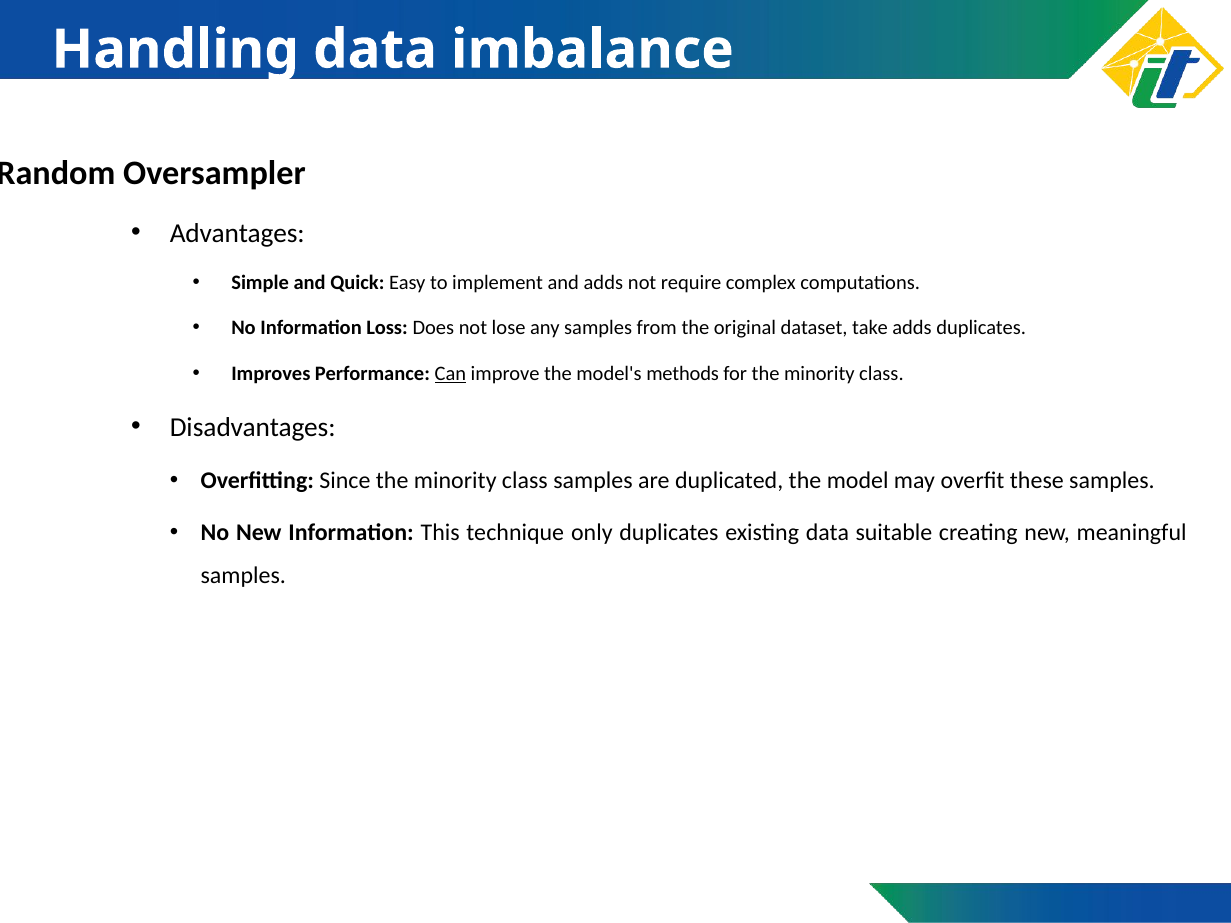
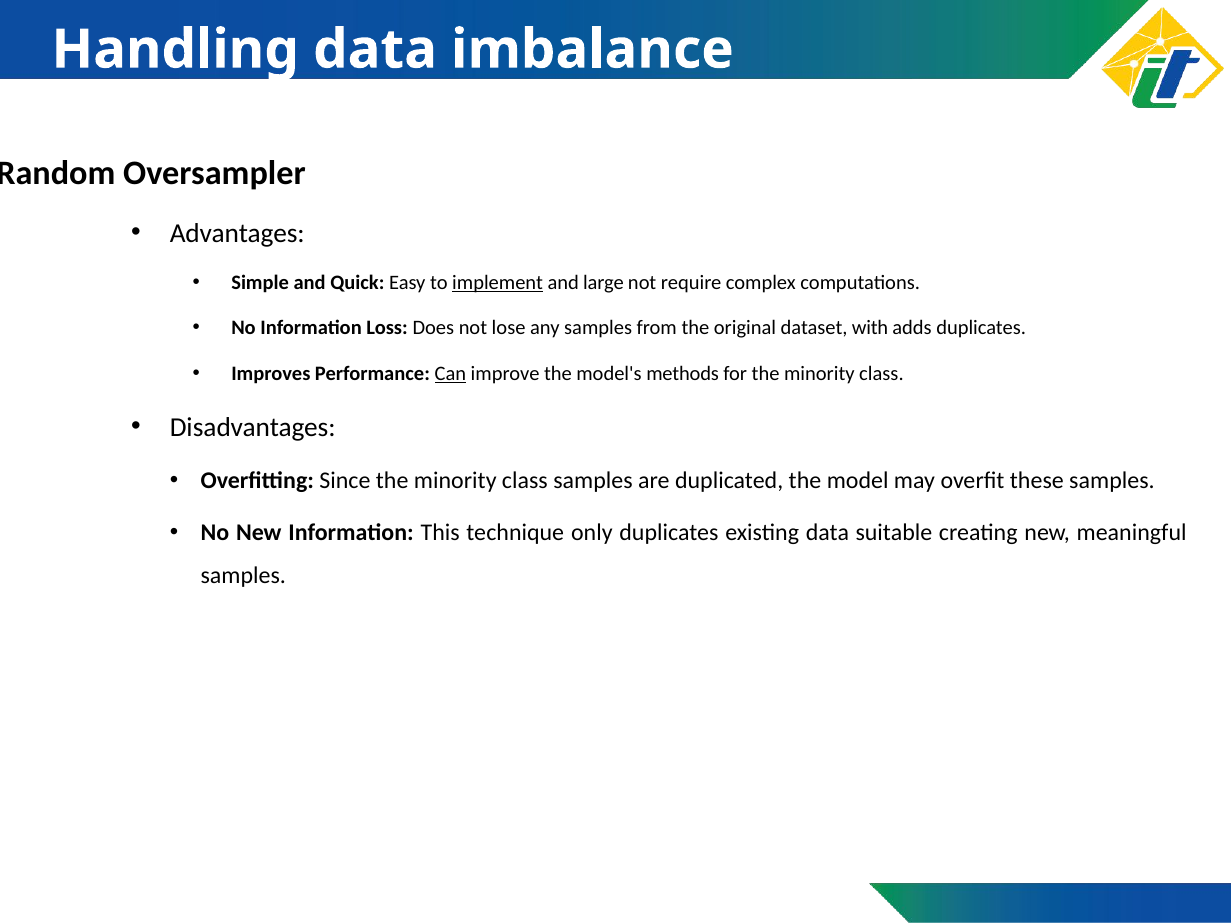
implement underline: none -> present (498, 283)
and adds: adds -> large (603, 283)
take: take -> with (870, 328)
